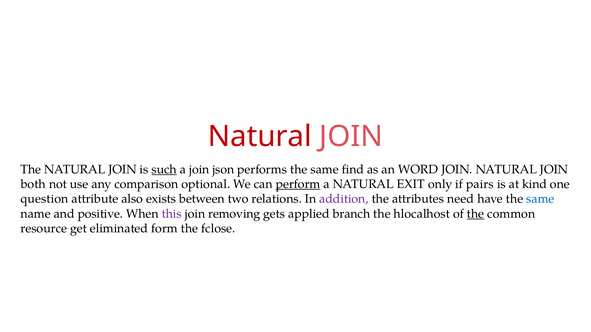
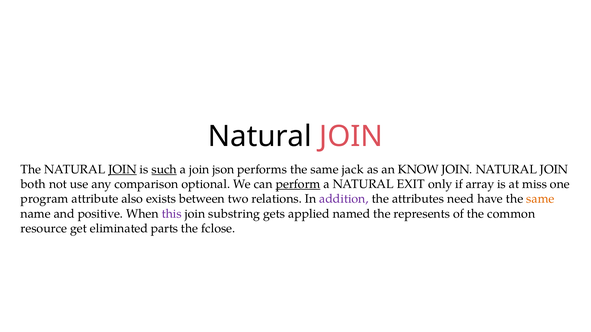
Natural colour: red -> black (260, 136)
JOIN underline: none -> present (122, 170)
find: find -> jack (353, 170)
WORD: WORD -> KNOW (418, 170)
pairs: pairs -> array (480, 184)
kind: kind -> miss (535, 184)
question: question -> program (45, 199)
same colour: blue -> orange (540, 199)
removing: removing -> substring (234, 214)
branch: branch -> named (351, 214)
hlocalhost: hlocalhost -> represents (422, 214)
the underline: present -> none (476, 214)
form: form -> parts (165, 229)
